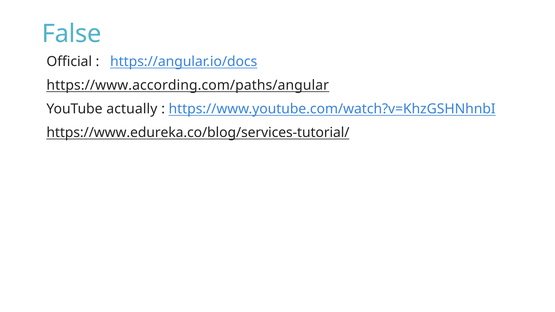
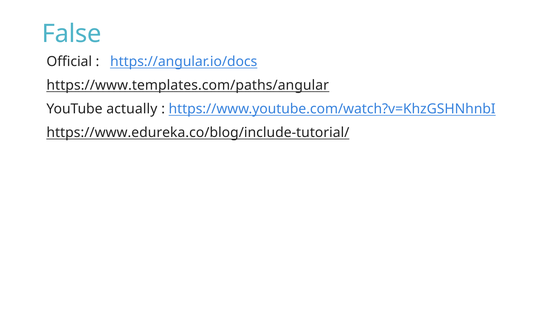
https://www.according.com/paths/angular: https://www.according.com/paths/angular -> https://www.templates.com/paths/angular (188, 85)
https://www.edureka.co/blog/services-tutorial/: https://www.edureka.co/blog/services-tutorial/ -> https://www.edureka.co/blog/include-tutorial/ (198, 133)
